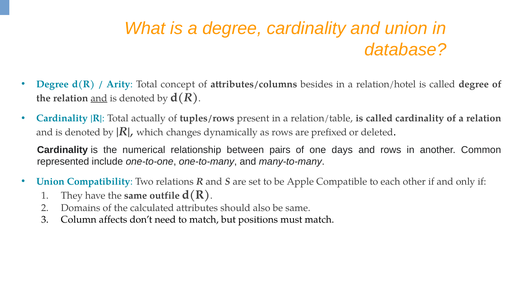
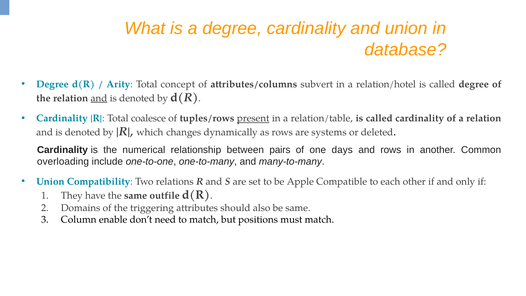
besides: besides -> subvert (317, 84)
actually: actually -> coalesce (148, 118)
present underline: none -> present (253, 118)
prefixed: prefixed -> systems (329, 132)
represented: represented -> overloading (63, 162)
calculated: calculated -> triggering (152, 208)
affects: affects -> enable (113, 219)
